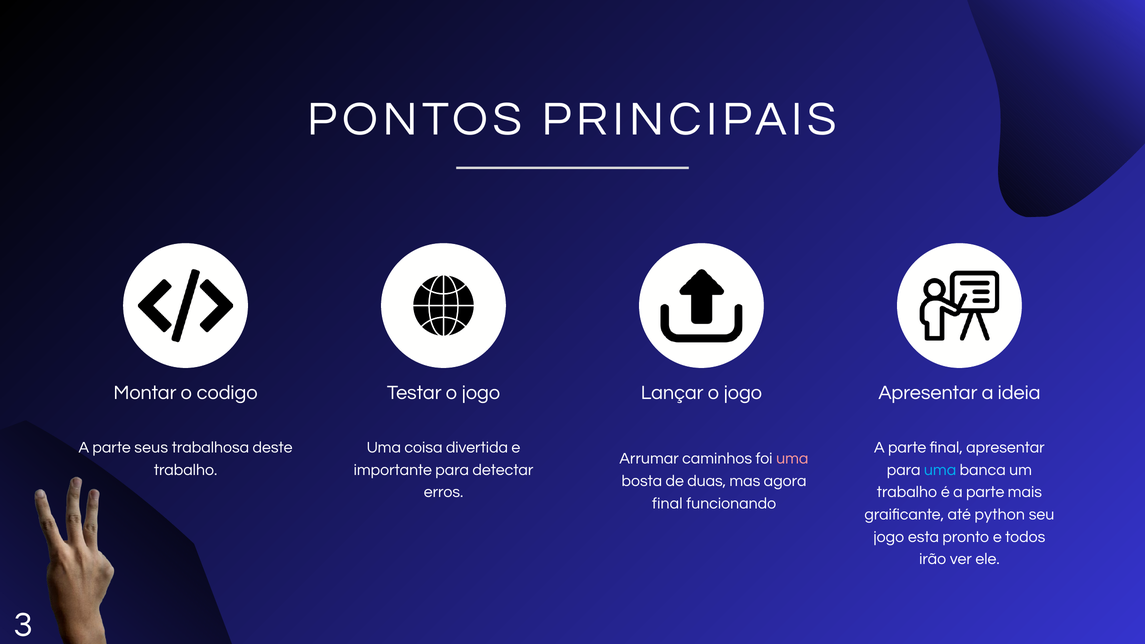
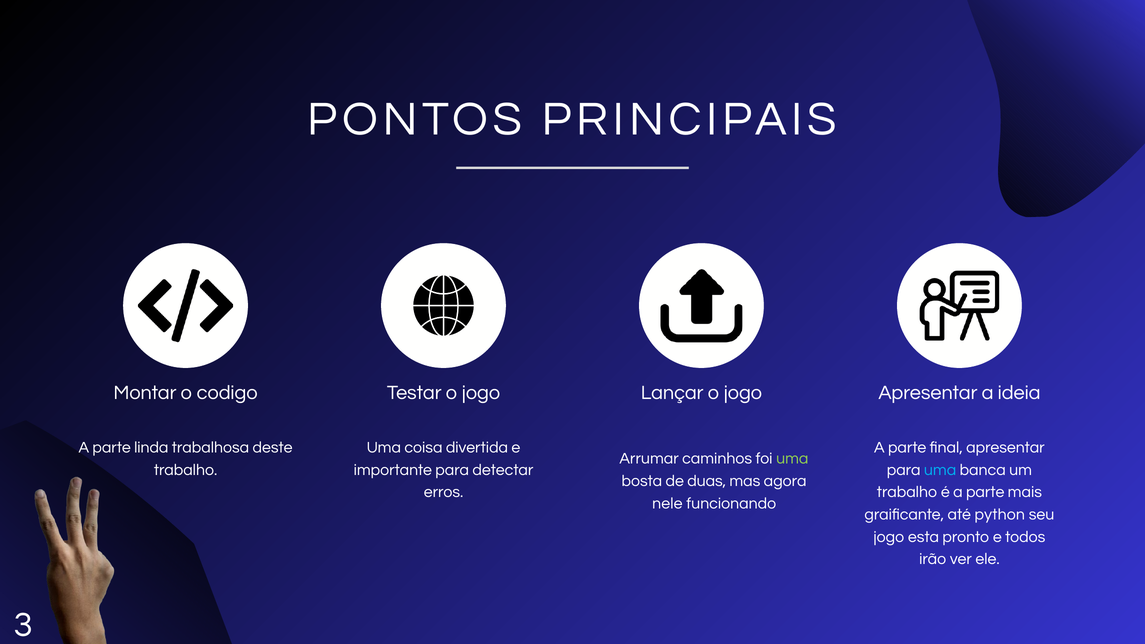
seus: seus -> linda (151, 448)
uma colour: pink -> light green (792, 459)
final: final -> nele (667, 503)
